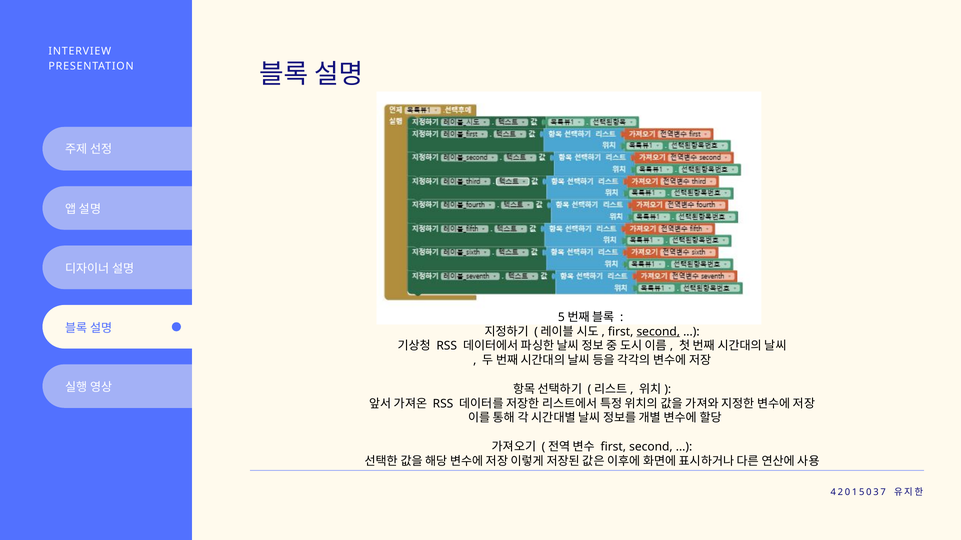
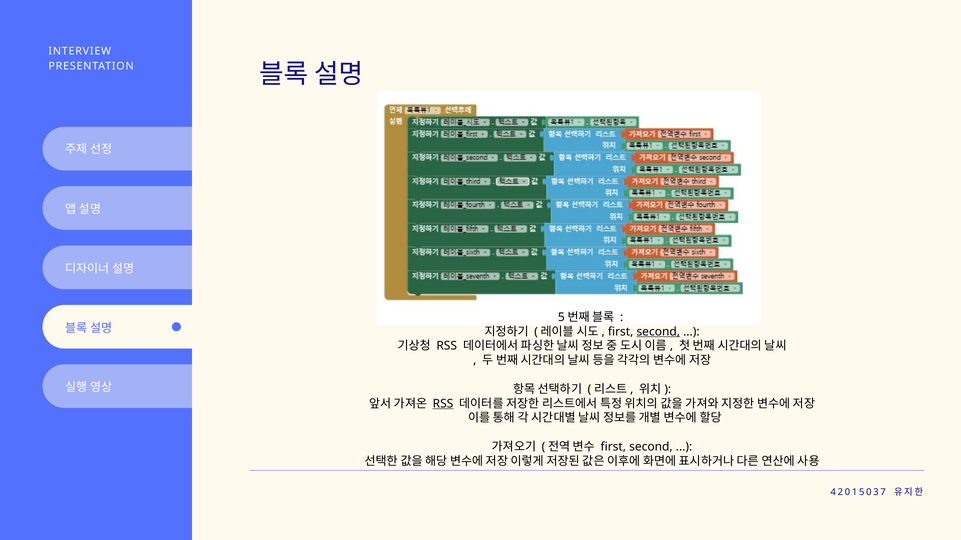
RSS underline: none -> present (443, 404)
